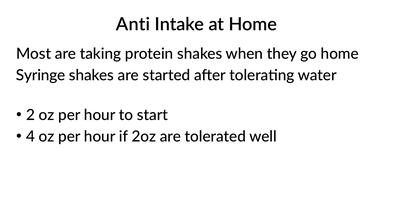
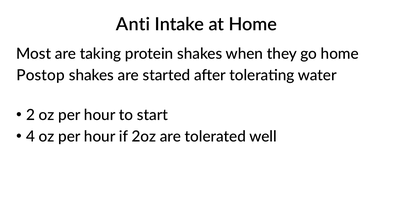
Syringe: Syringe -> Postop (41, 75)
